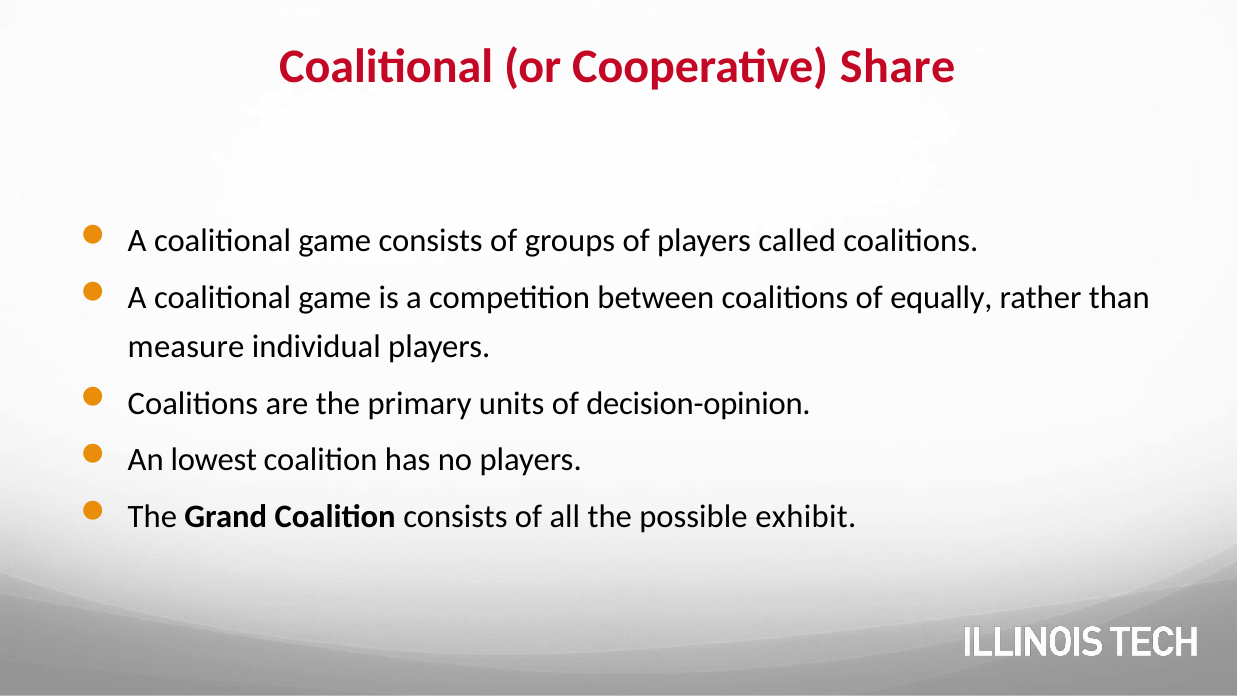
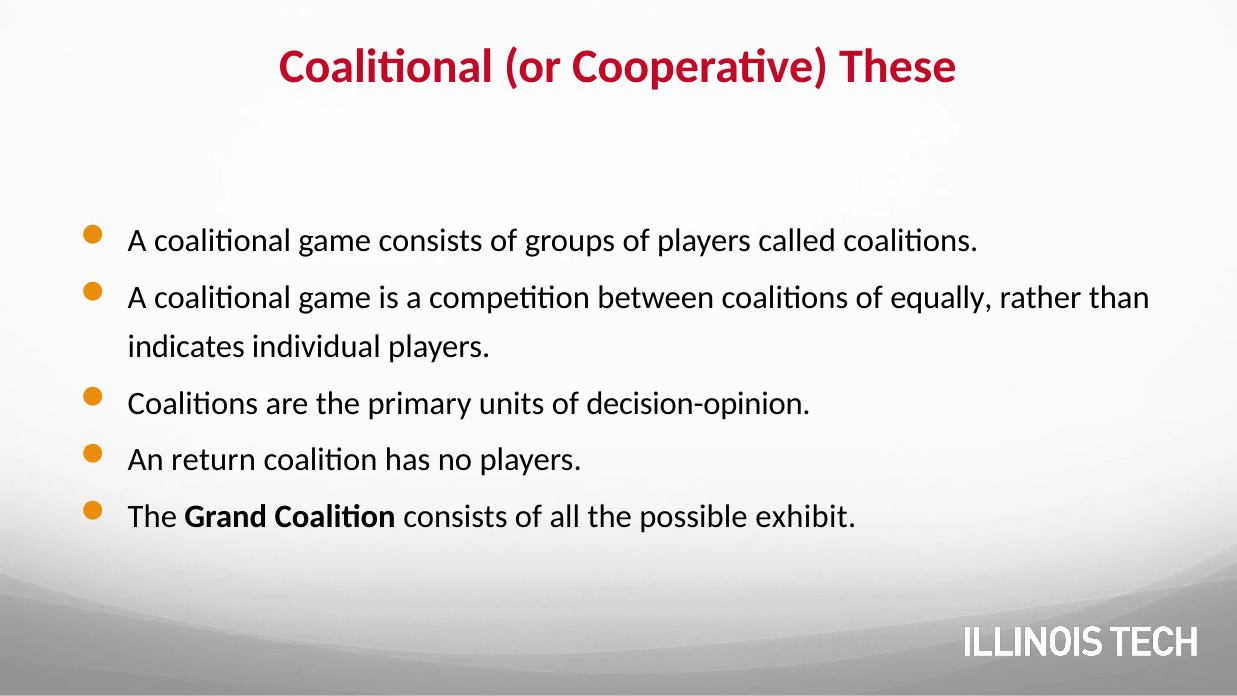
Share: Share -> These (898, 67)
measure: measure -> indicates (186, 347)
lowest: lowest -> return (214, 460)
